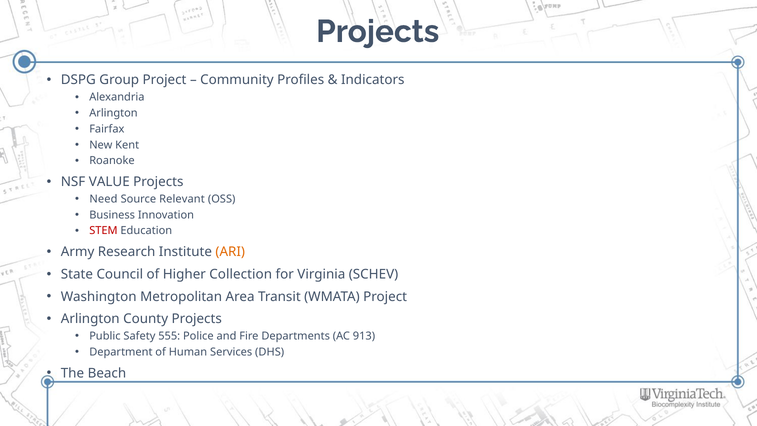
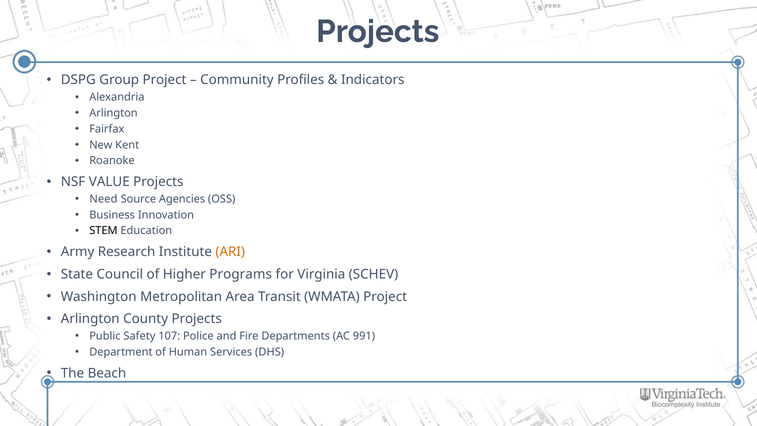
Relevant: Relevant -> Agencies (182, 199)
STEM colour: red -> black (103, 231)
Collection: Collection -> Programs (241, 274)
555: 555 -> 107 (169, 336)
913: 913 -> 991 (364, 336)
